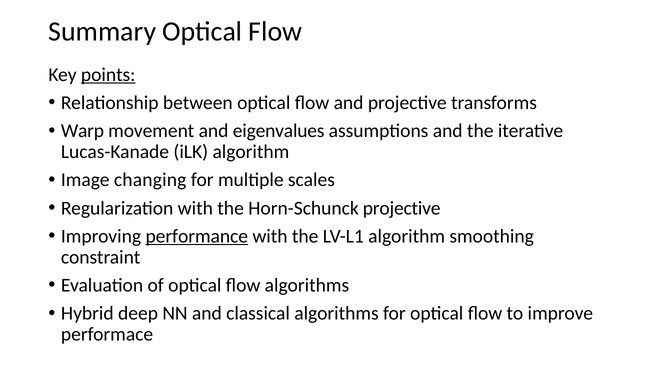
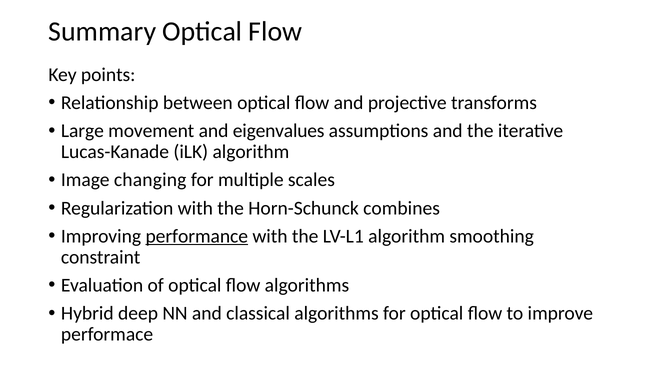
points underline: present -> none (108, 75)
Warp: Warp -> Large (82, 131)
Horn-Schunck projective: projective -> combines (402, 208)
